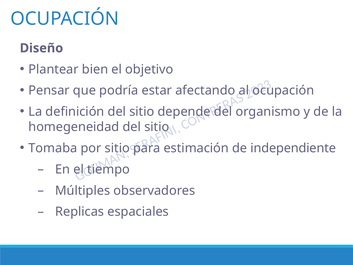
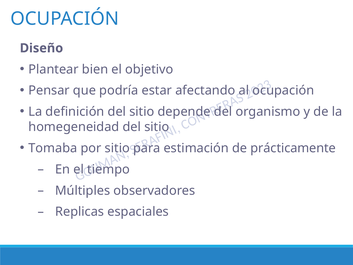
independiente: independiente -> prácticamente (293, 148)
